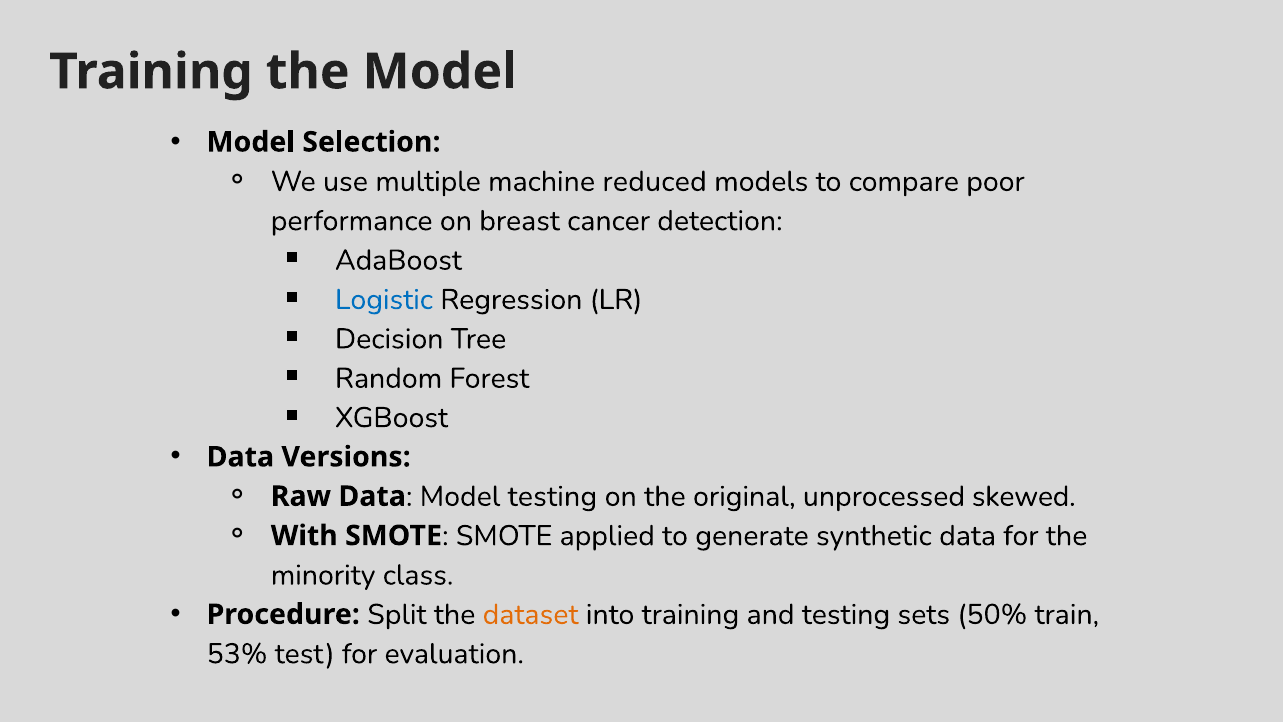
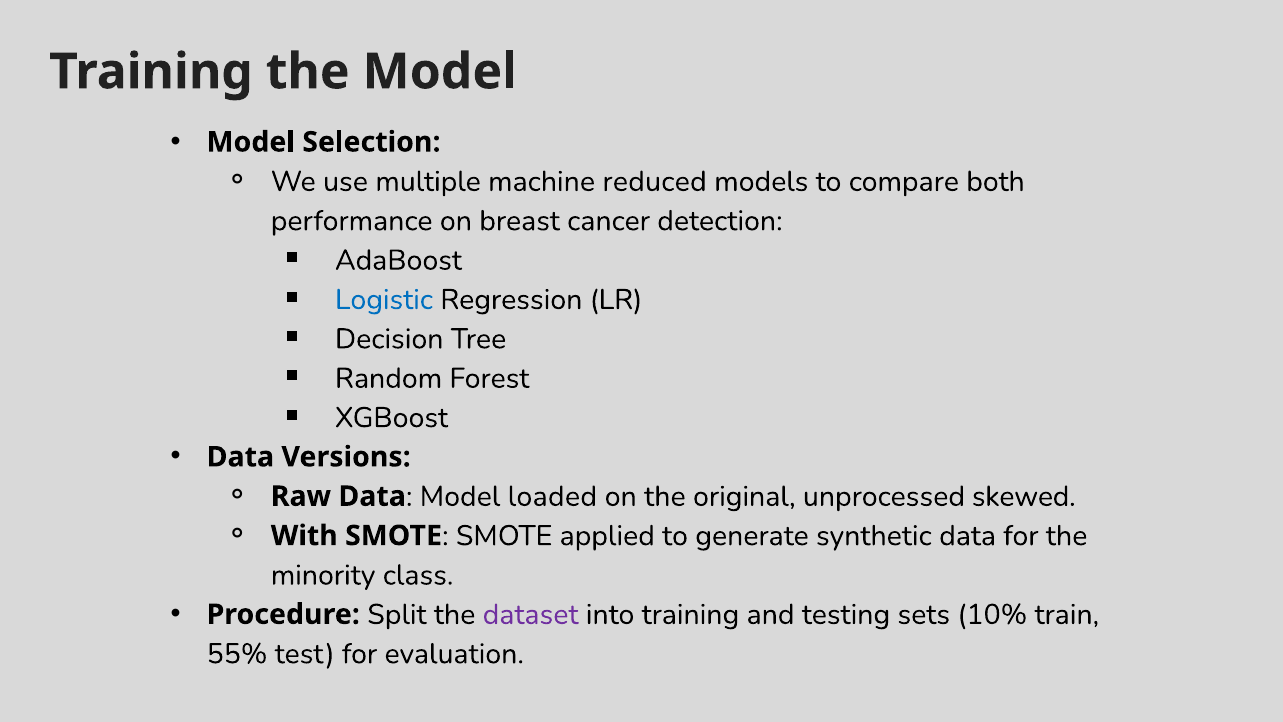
poor: poor -> both (995, 181)
Model testing: testing -> loaded (552, 496)
dataset colour: orange -> purple (531, 614)
50%: 50% -> 10% (992, 614)
53%: 53% -> 55% (237, 654)
